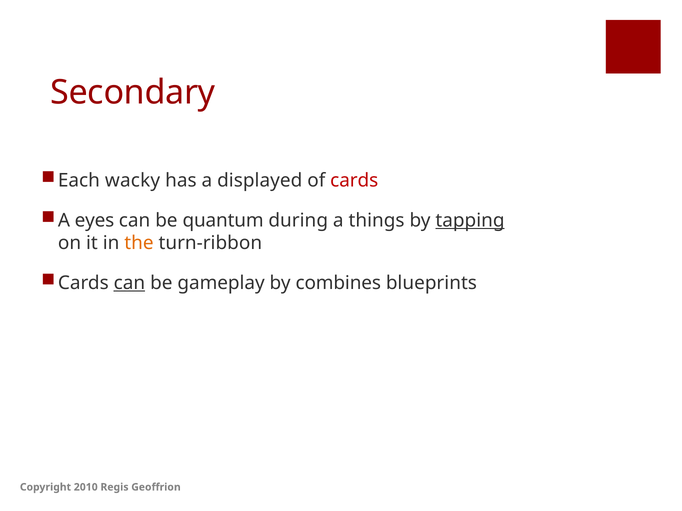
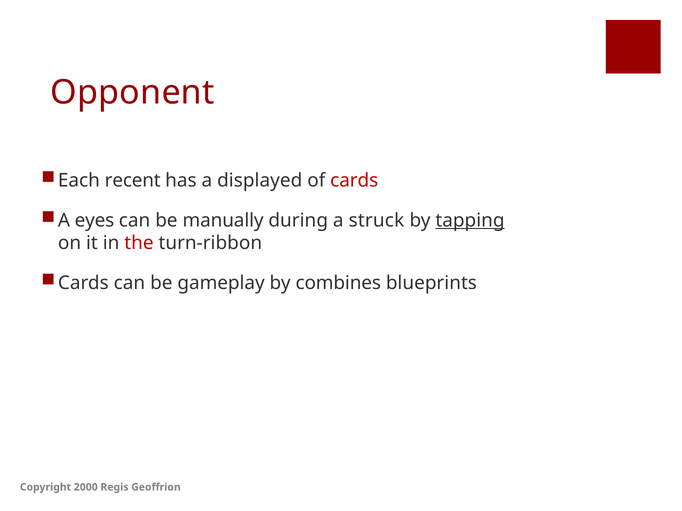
Secondary: Secondary -> Opponent (132, 93)
wacky: wacky -> recent (133, 181)
quantum: quantum -> manually (223, 221)
things: things -> struck (376, 221)
the colour: orange -> red (139, 243)
can underline: present -> none (129, 283)
2010: 2010 -> 2000 (86, 488)
